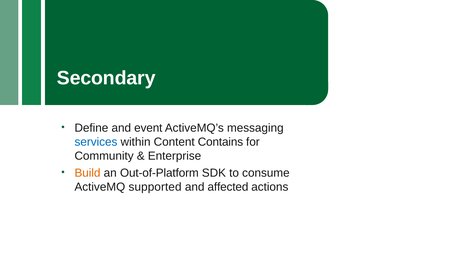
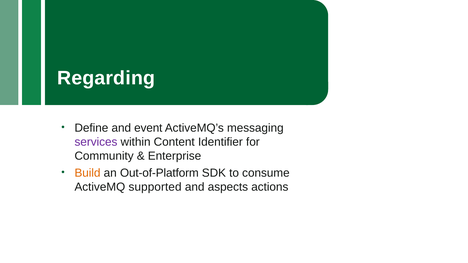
Secondary: Secondary -> Regarding (106, 78)
services colour: blue -> purple (96, 142)
Contains: Contains -> Identifier (220, 142)
affected: affected -> aspects (228, 187)
